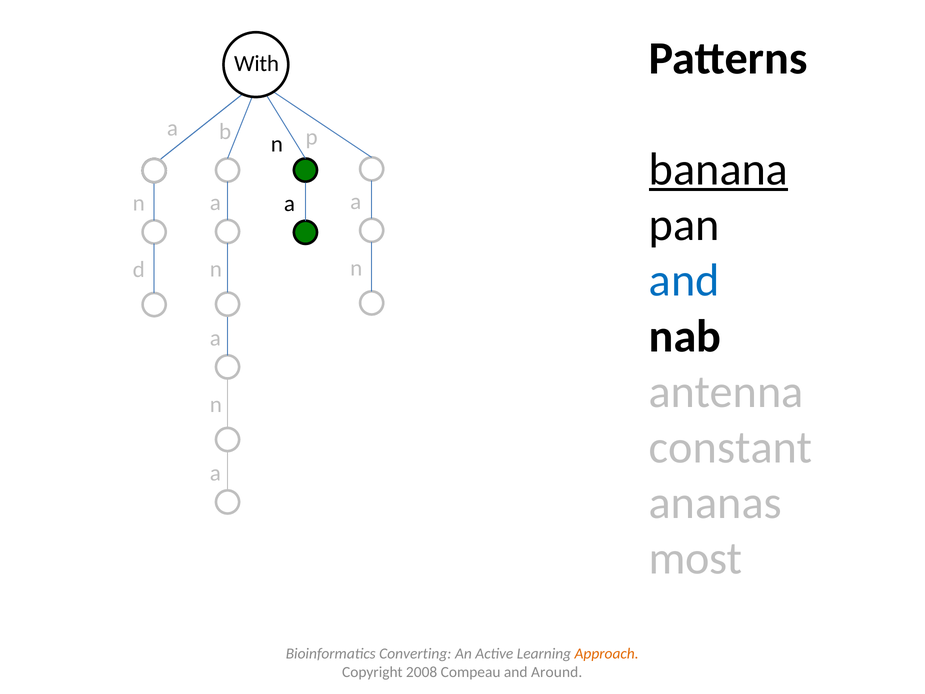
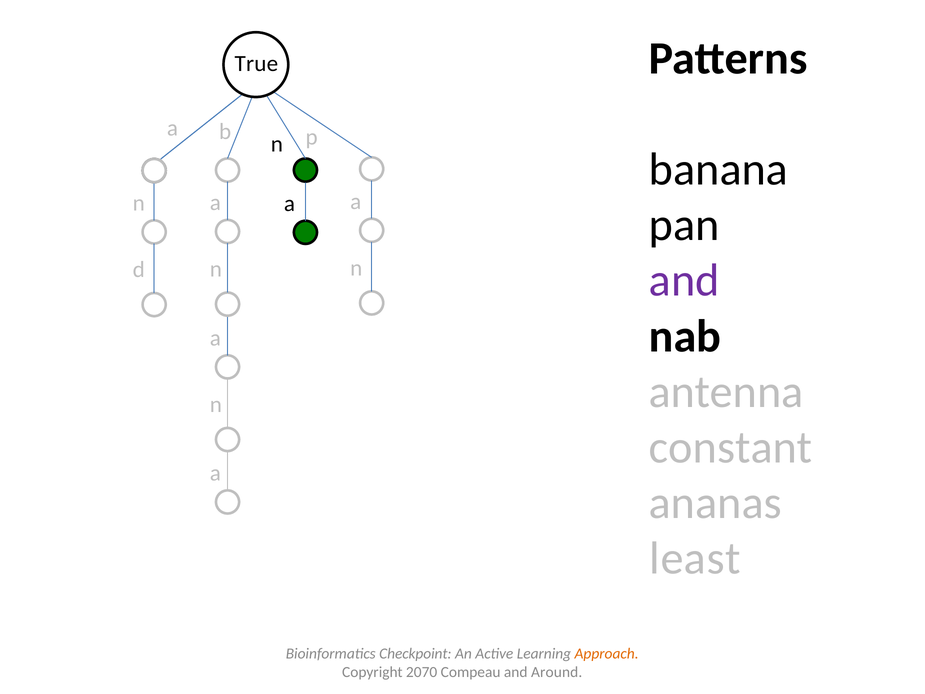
With: With -> True (256, 63)
banana underline: present -> none (719, 170)
and colour: blue -> purple (684, 281)
most: most -> least (695, 558)
Converting: Converting -> Checkpoint (415, 653)
2008: 2008 -> 2070 (422, 672)
